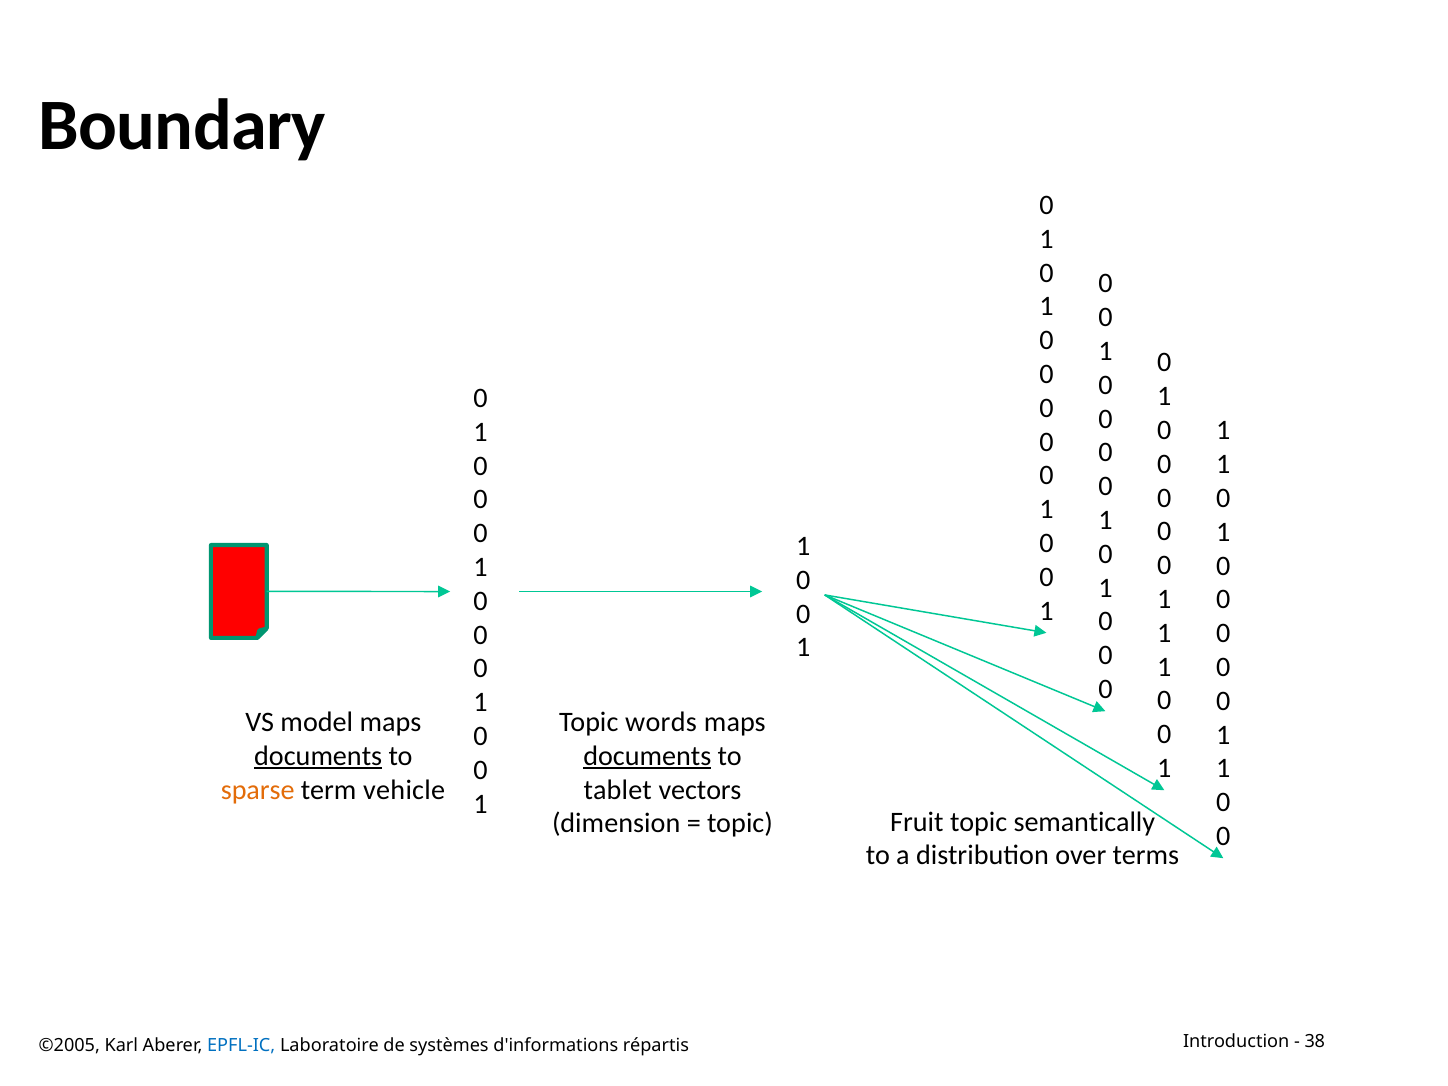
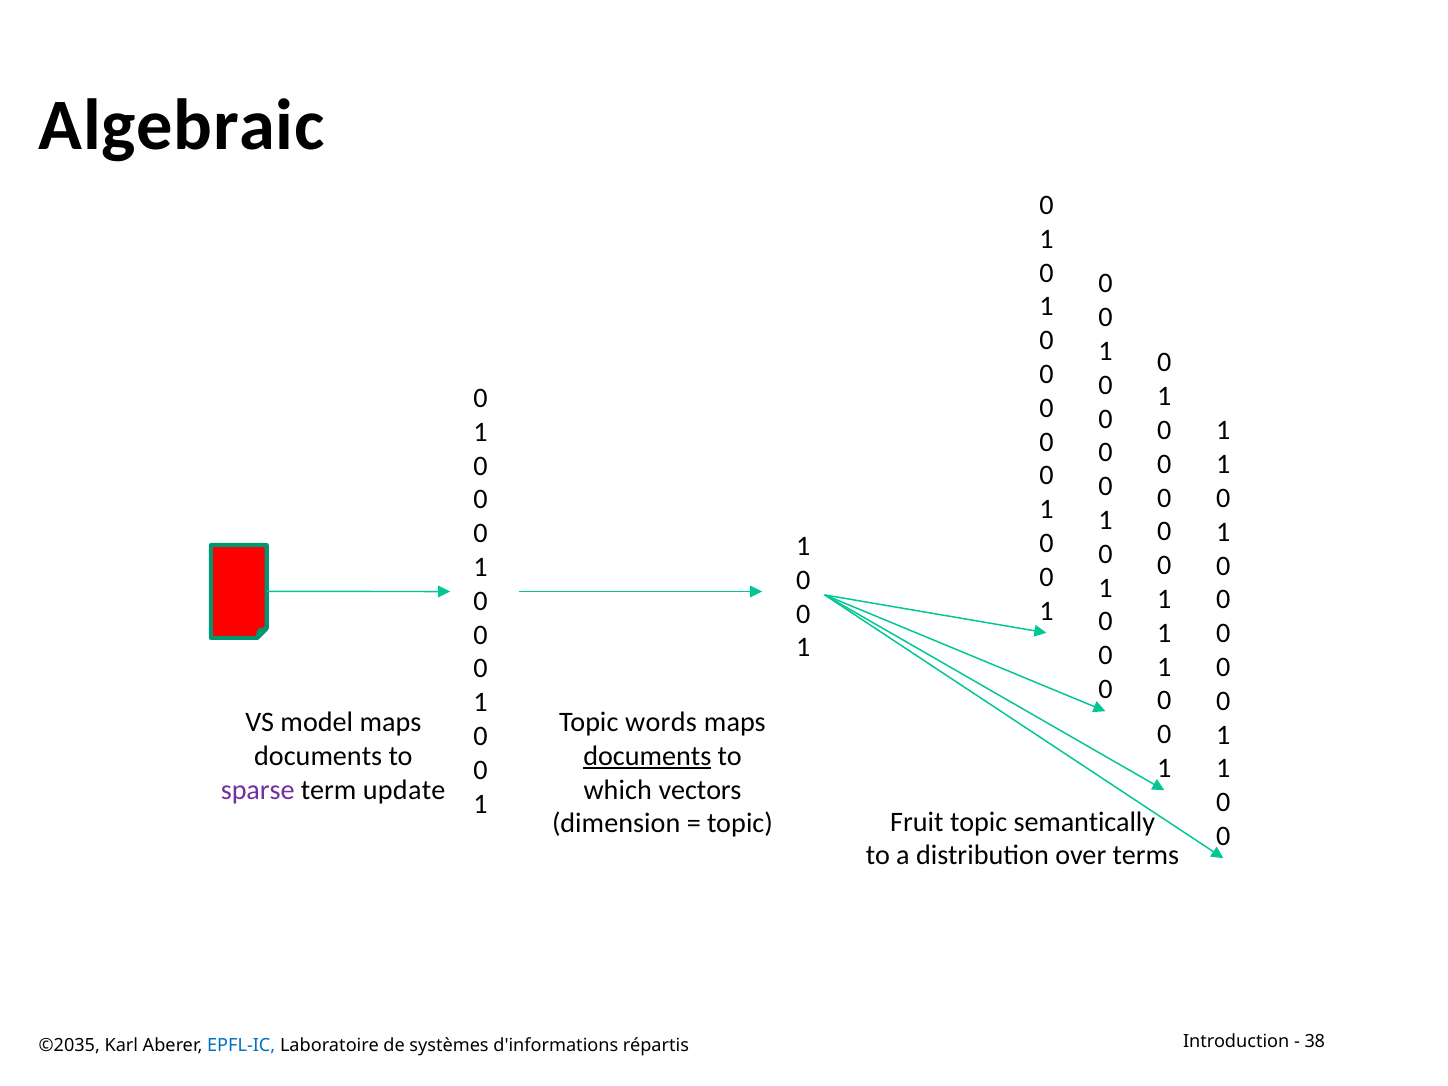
Boundary: Boundary -> Algebraic (182, 126)
documents underline: present -> none (318, 756)
sparse colour: orange -> purple (258, 790)
vehicle: vehicle -> update (404, 790)
tablet: tablet -> which (618, 790)
©2005: ©2005 -> ©2035 (69, 1045)
